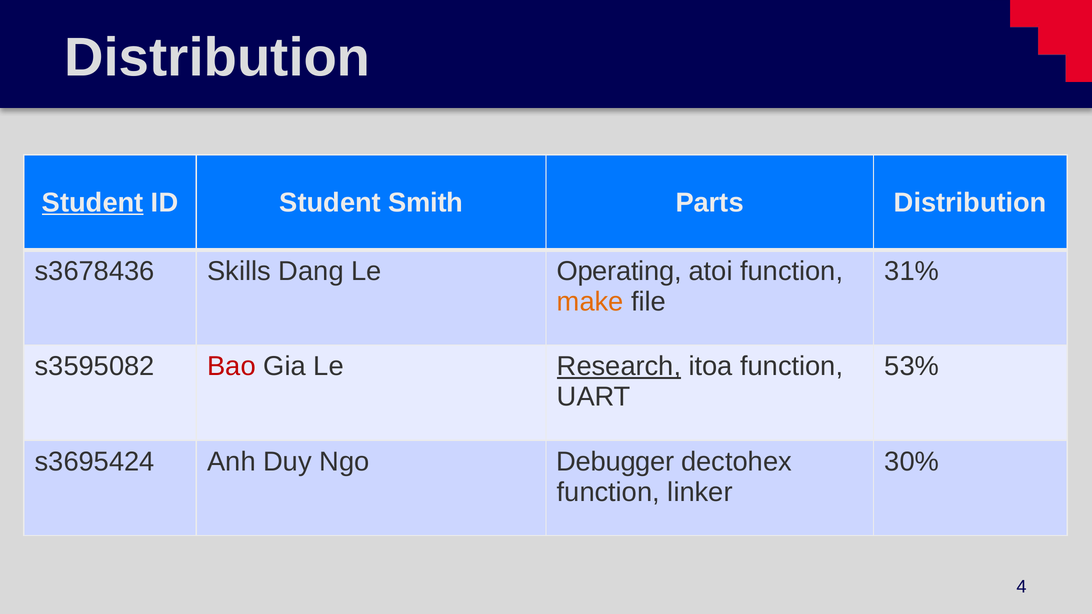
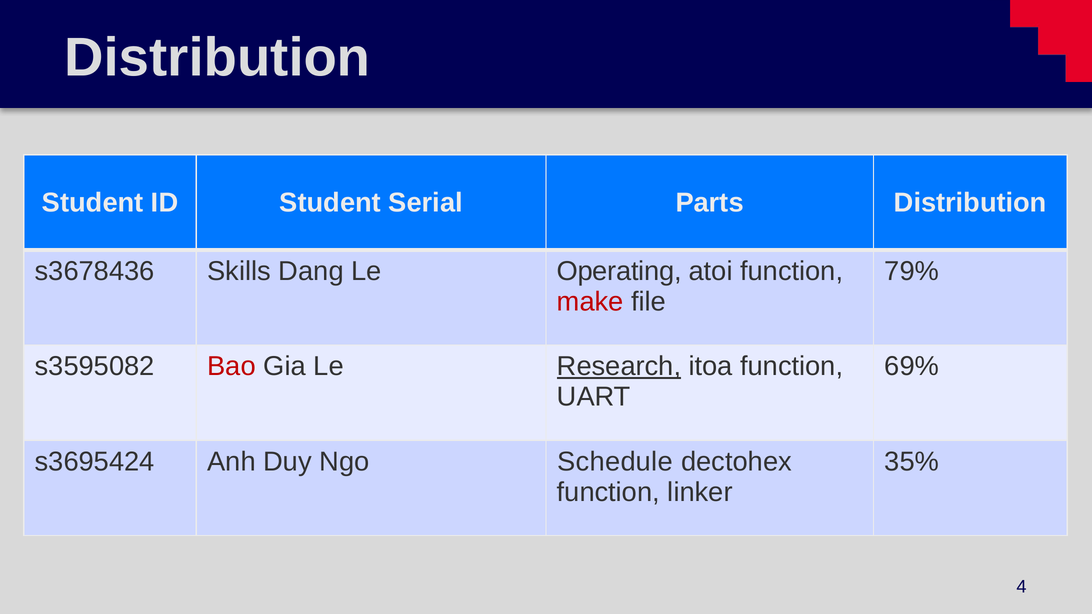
Student underline: present -> none (93, 203)
Smith: Smith -> Serial (426, 203)
31%: 31% -> 79% (912, 271)
make colour: orange -> red (590, 302)
53%: 53% -> 69% (912, 366)
Debugger: Debugger -> Schedule (615, 462)
30%: 30% -> 35% (912, 462)
